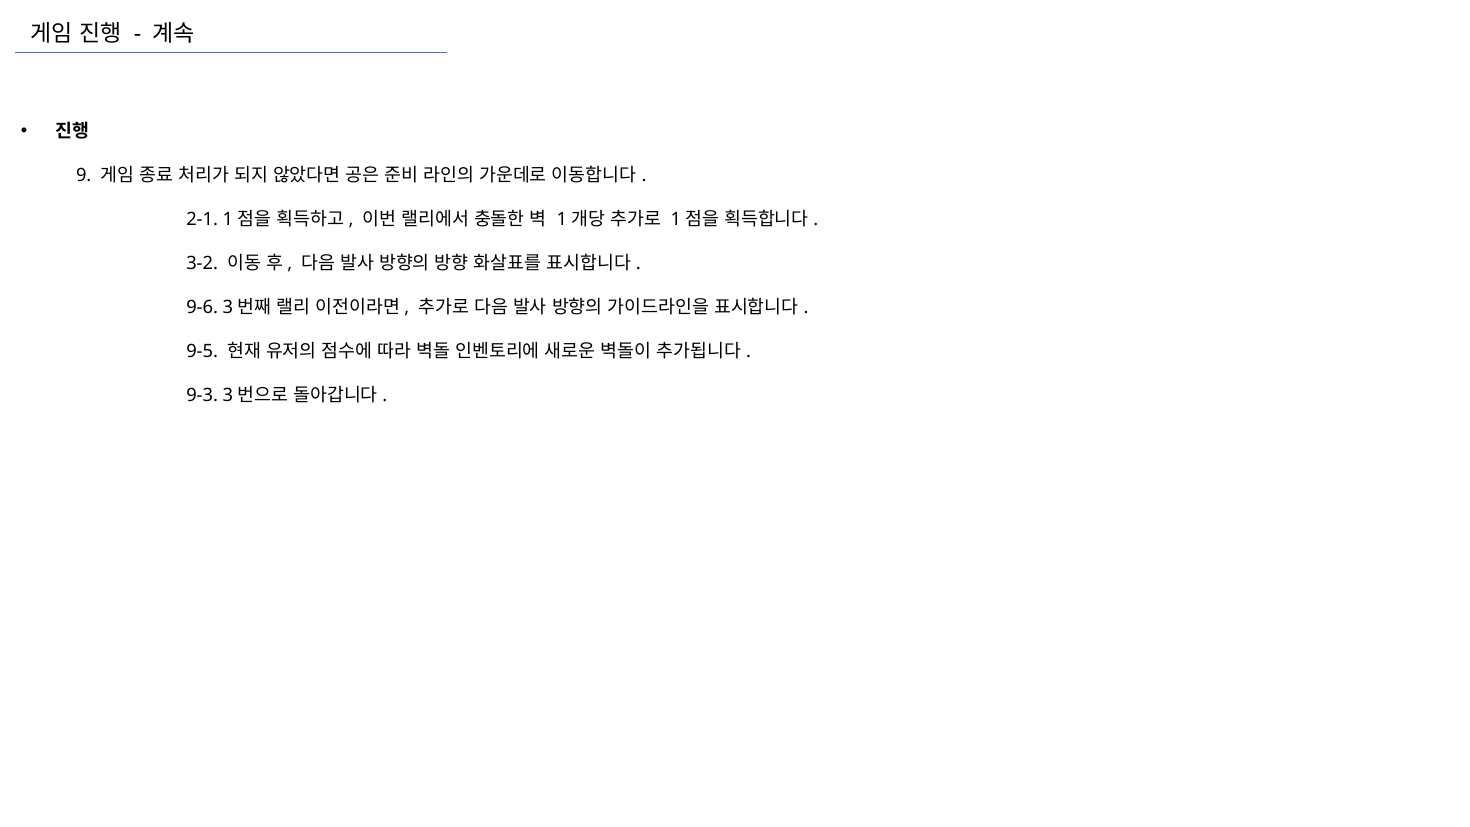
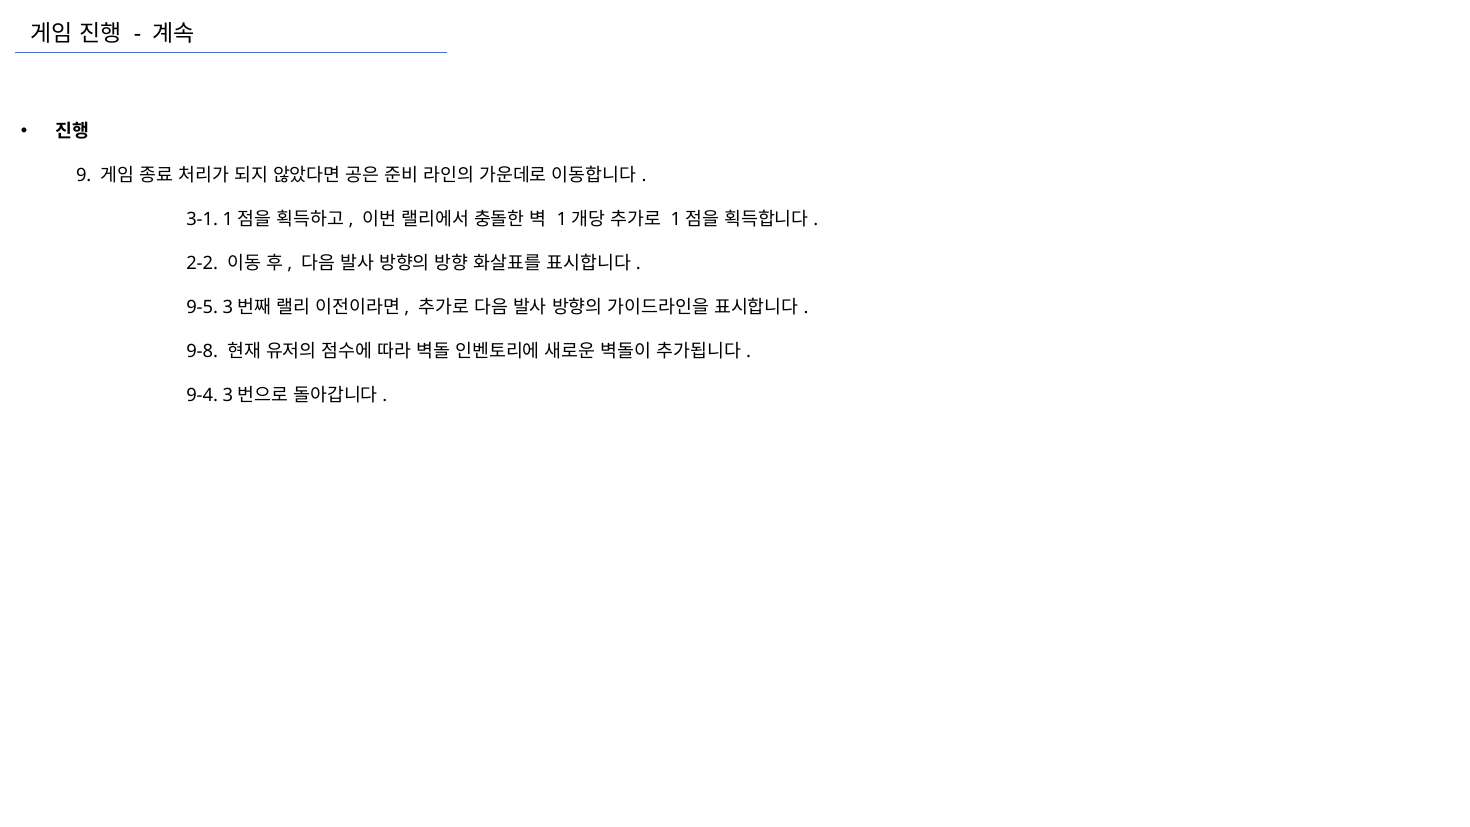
2-1: 2-1 -> 3-1 (202, 219)
3-2: 3-2 -> 2-2 (202, 263)
9-6: 9-6 -> 9-5 (202, 307)
9-5: 9-5 -> 9-8 (202, 351)
9-3: 9-3 -> 9-4 (202, 396)
